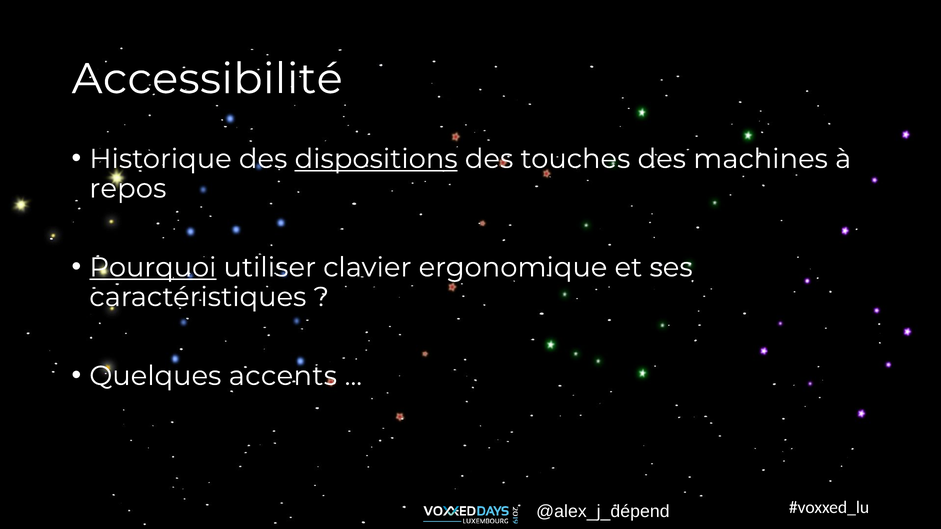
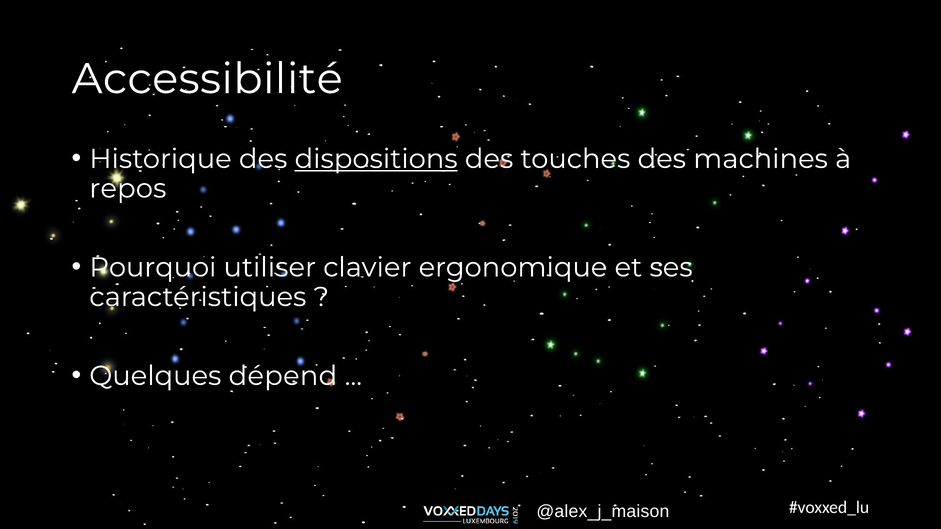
Pourquoi underline: present -> none (153, 268)
accents: accents -> dépend (283, 376)
@alex_j_dépend: @alex_j_dépend -> @alex_j_maison (603, 512)
